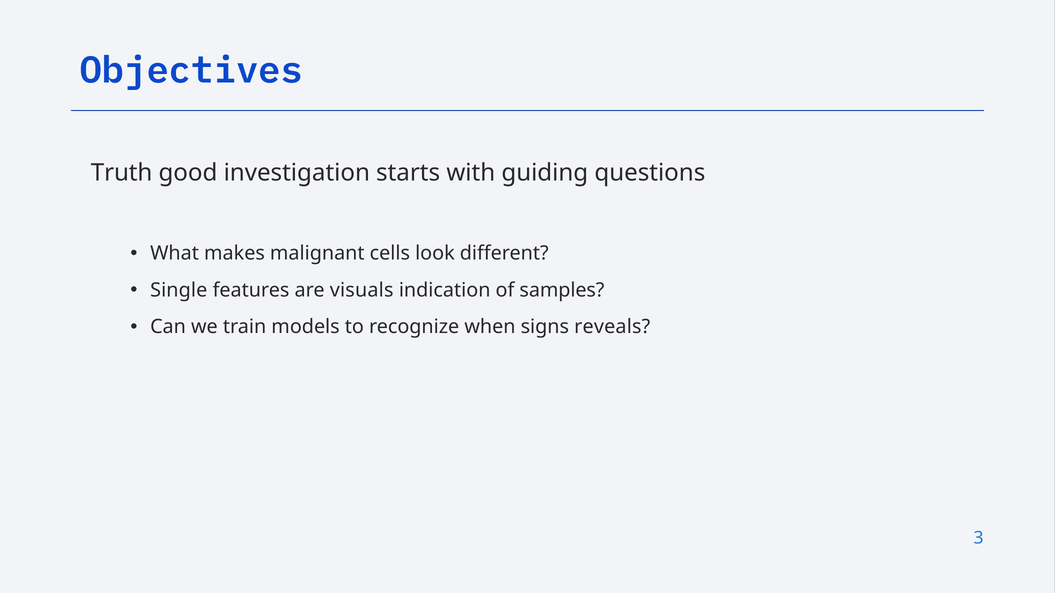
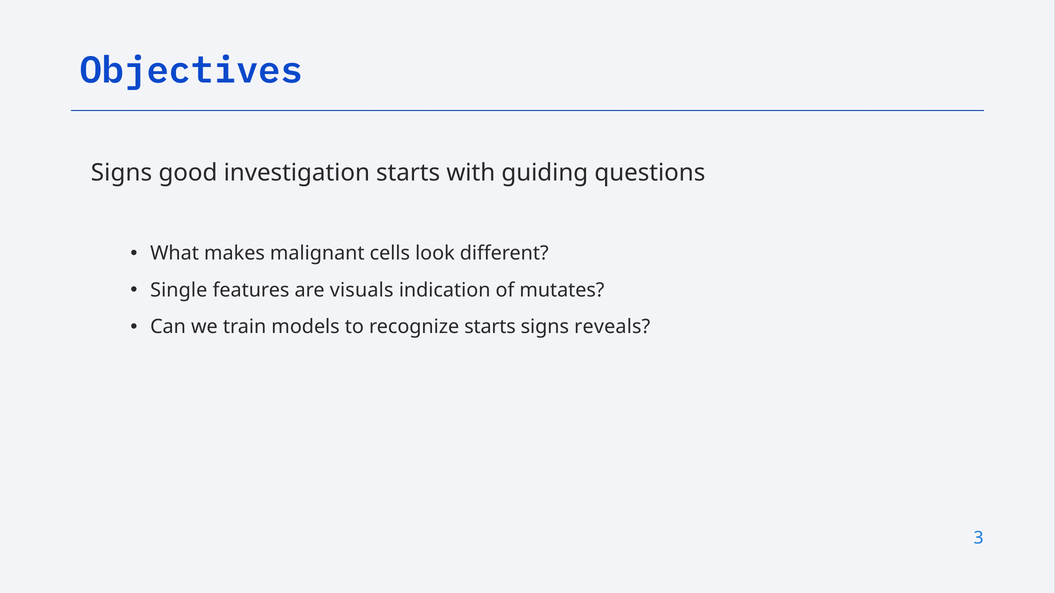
Truth: Truth -> Signs (122, 173)
samples: samples -> mutates (562, 290)
recognize when: when -> starts (490, 327)
